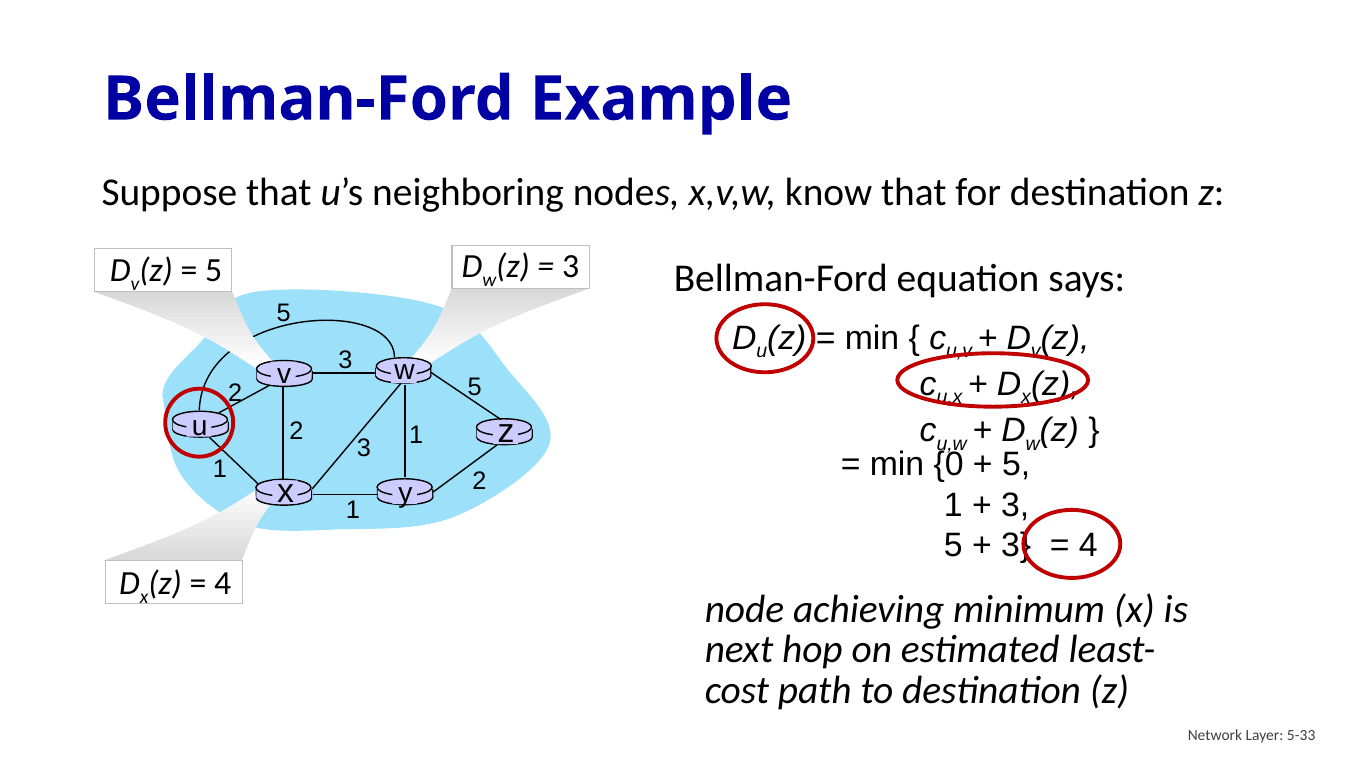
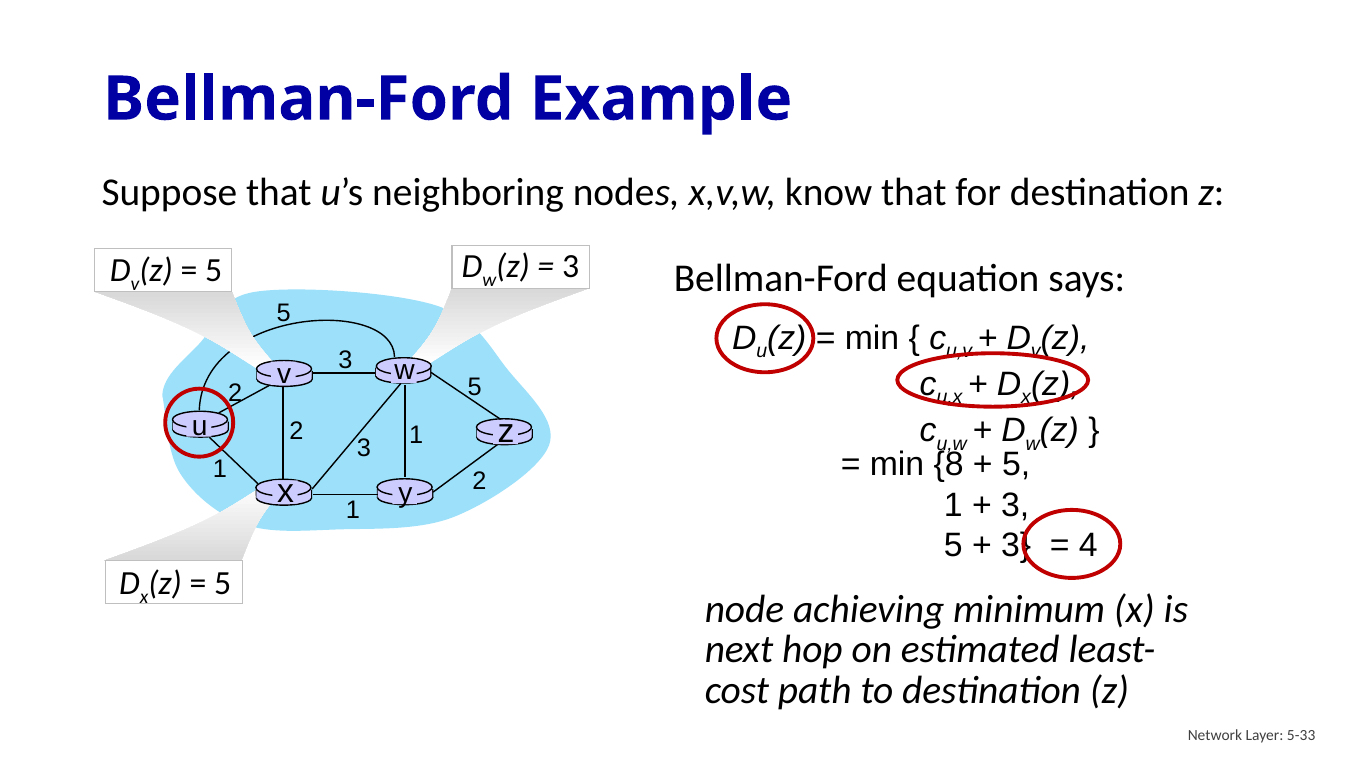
0: 0 -> 8 (949, 464)
4: 4 -> 5 (223, 584)
